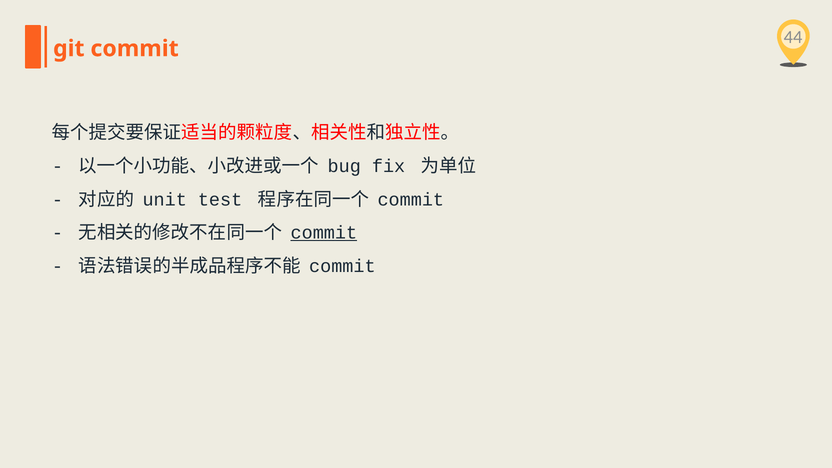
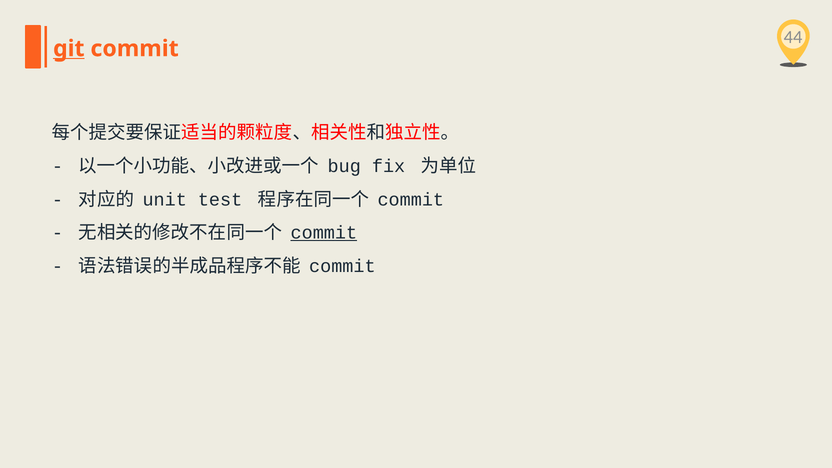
git underline: none -> present (69, 49)
